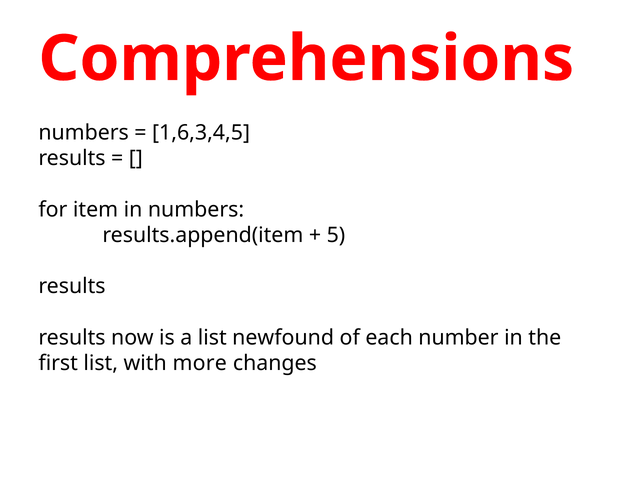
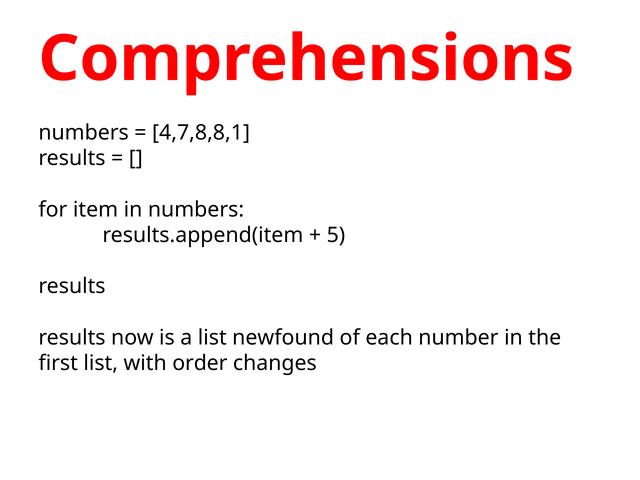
1,6,3,4,5: 1,6,3,4,5 -> 4,7,8,8,1 (201, 133)
more: more -> order (200, 363)
